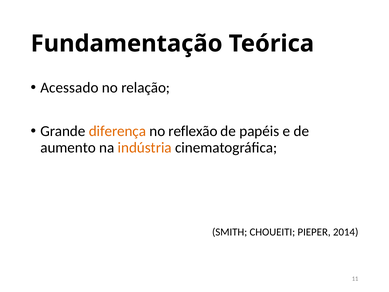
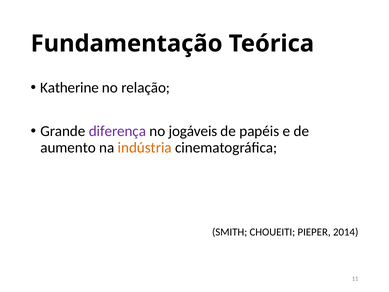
Acessado: Acessado -> Katherine (70, 88)
diferença colour: orange -> purple (117, 131)
reflexão: reflexão -> jogáveis (193, 131)
